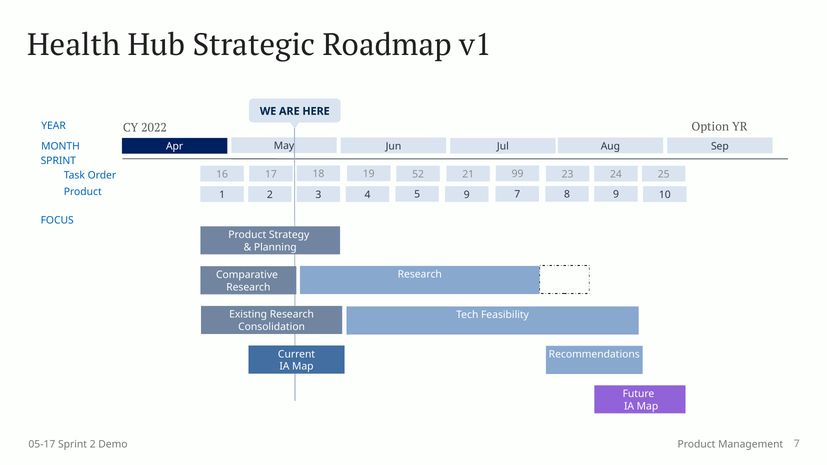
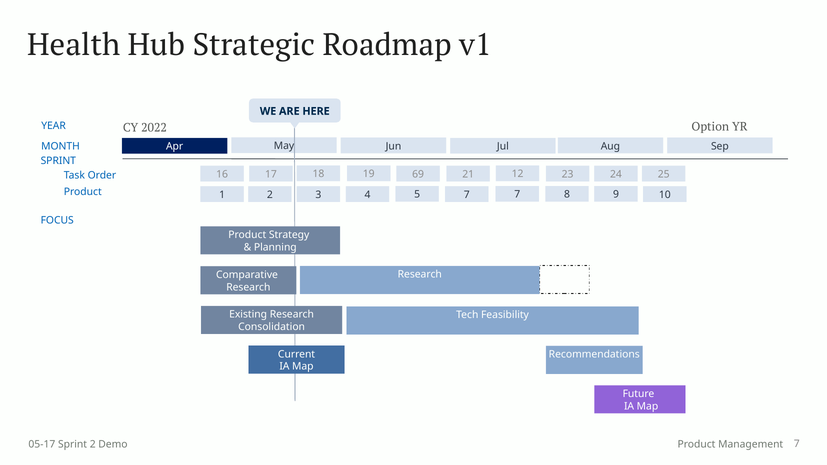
52: 52 -> 69 (418, 174)
99: 99 -> 12 (518, 174)
5 9: 9 -> 7 (467, 195)
